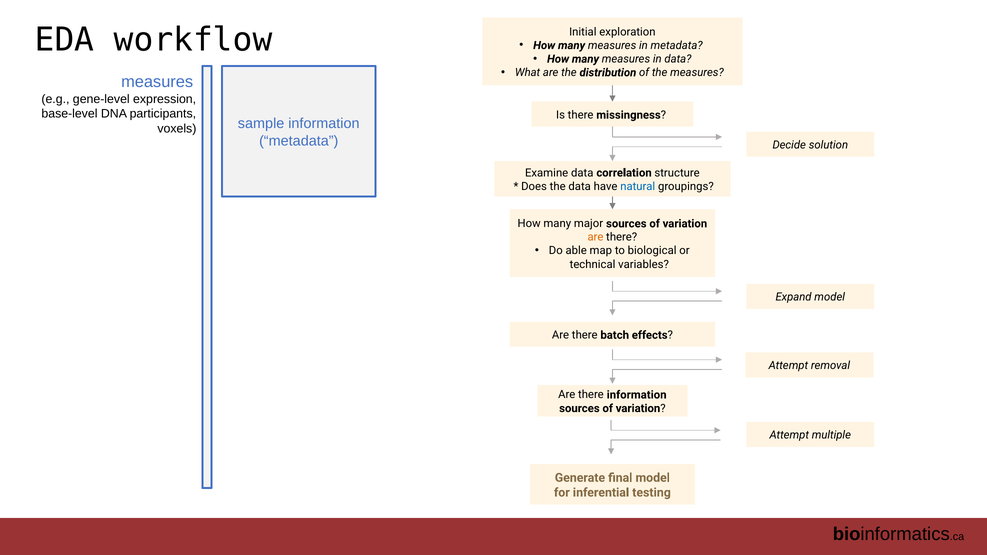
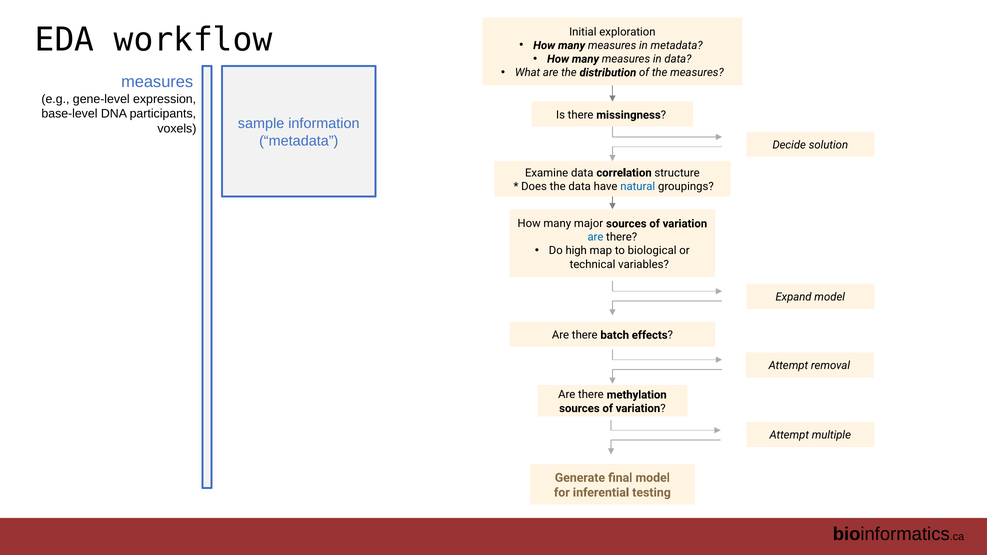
are colour: orange -> blue (595, 237)
able: able -> high (576, 251)
there information: information -> methylation (637, 395)
